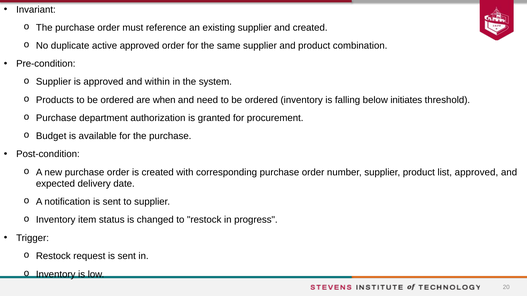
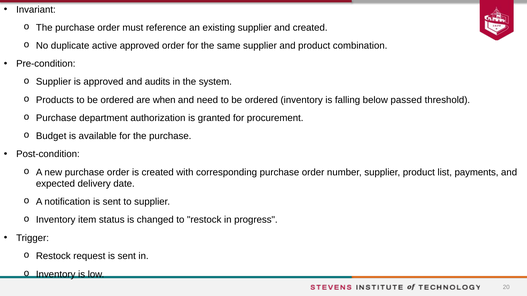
within: within -> audits (157, 82)
initiates: initiates -> passed (406, 100)
list approved: approved -> payments (477, 172)
